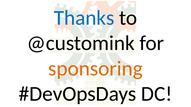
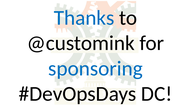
sponsoring colour: orange -> blue (95, 69)
